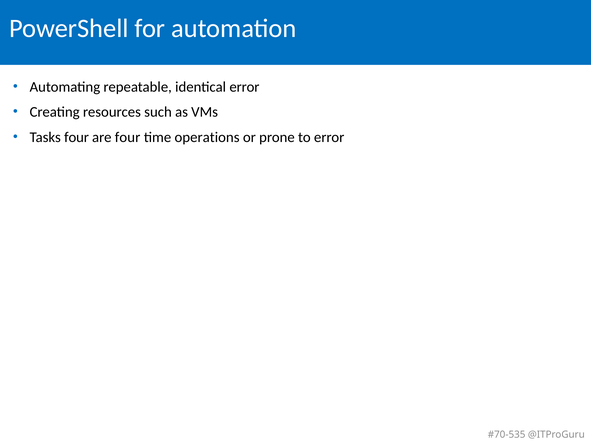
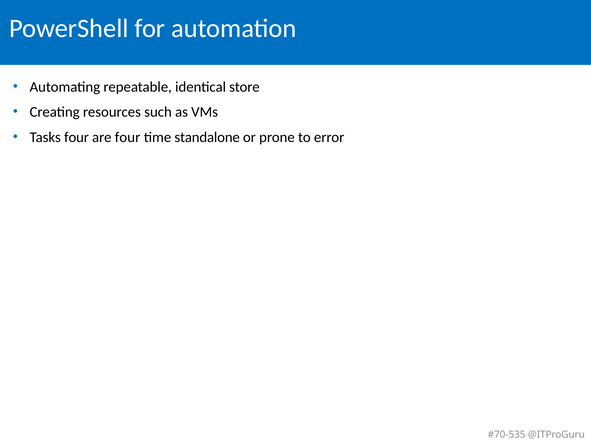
identical error: error -> store (244, 87)
operations: operations -> standalone (207, 137)
